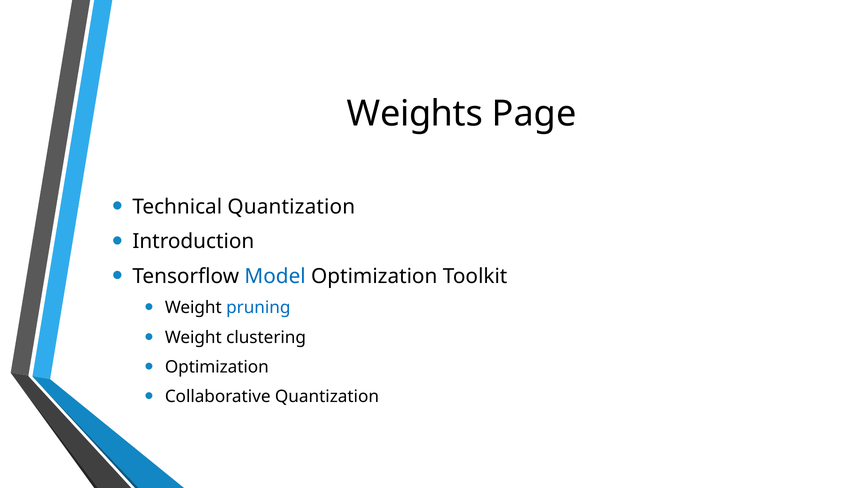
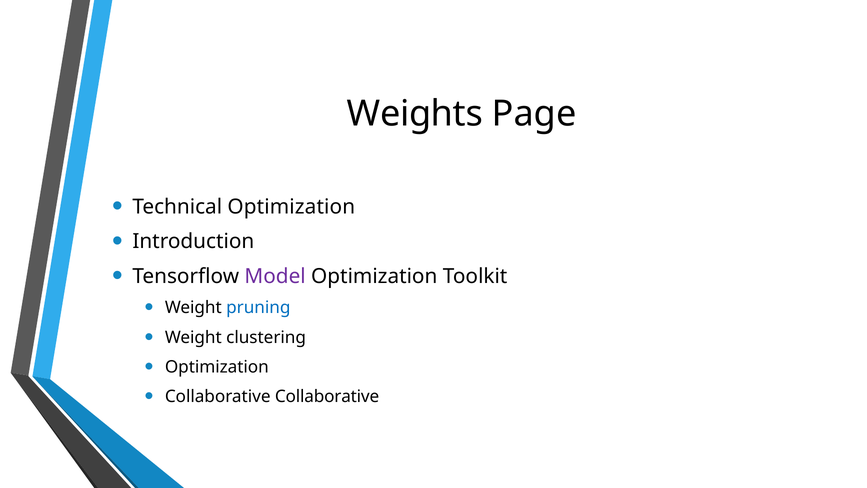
Technical Quantization: Quantization -> Optimization (291, 207)
Model colour: blue -> purple (275, 276)
Collaborative Quantization: Quantization -> Collaborative (327, 396)
